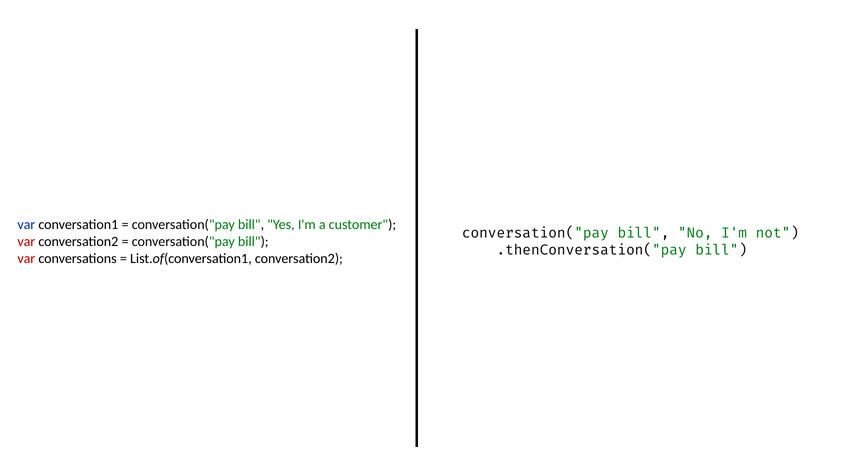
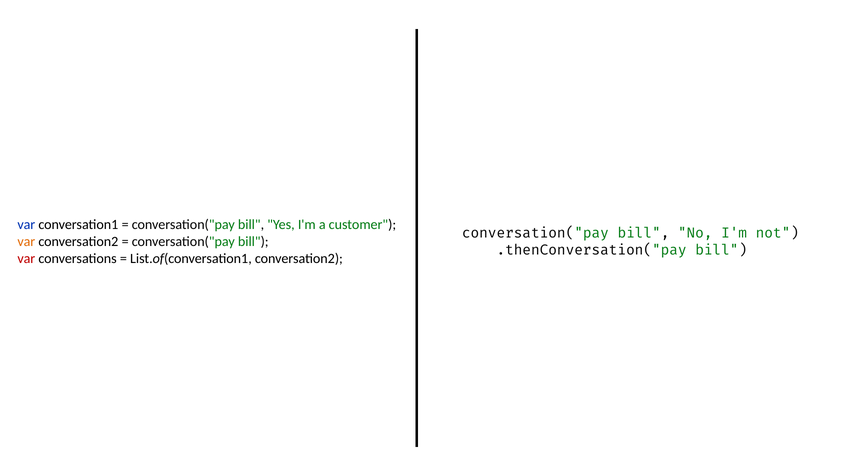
var colour: red -> orange (26, 241)
